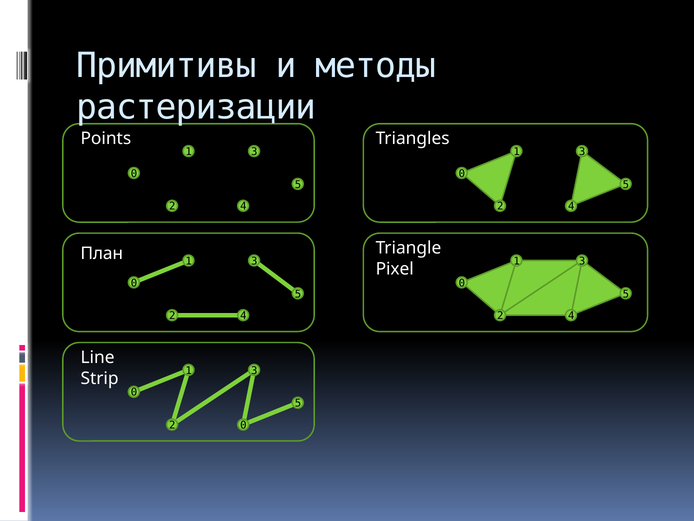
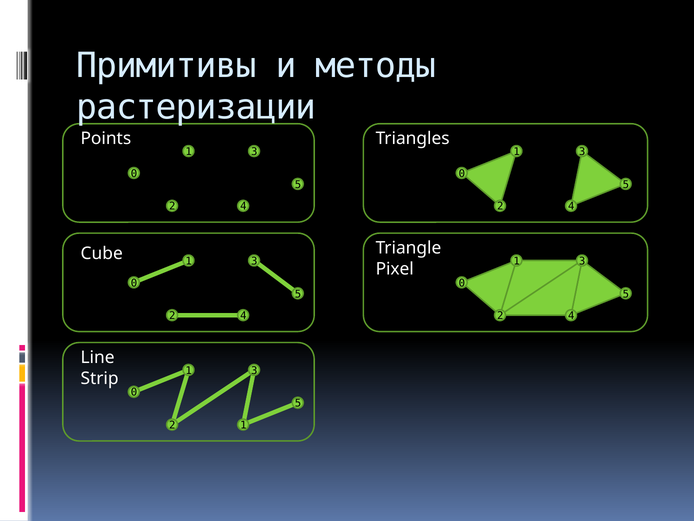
План: План -> Cube (102, 253)
2 0: 0 -> 1 (243, 425)
